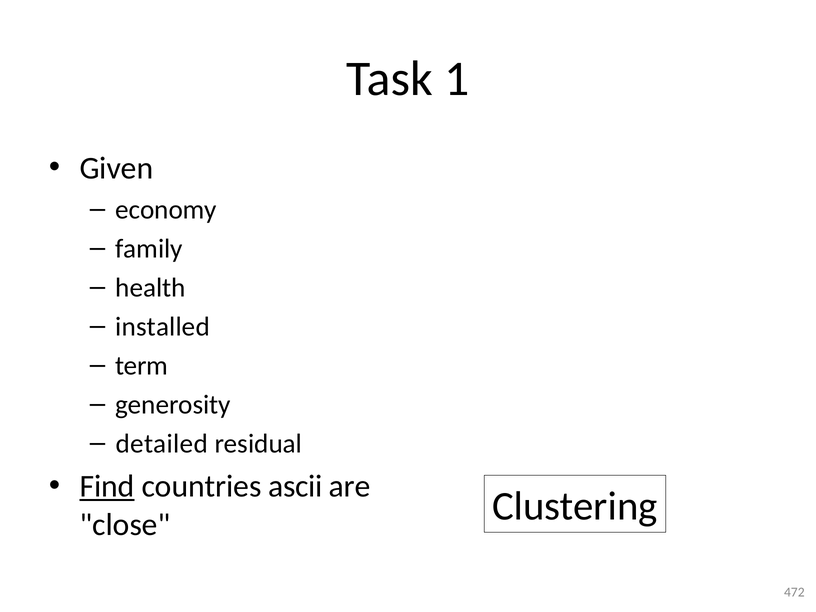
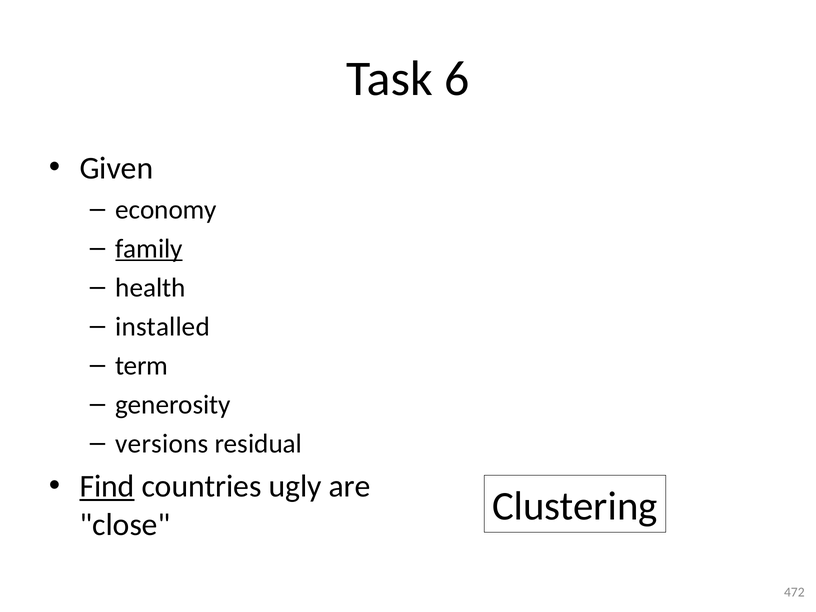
1: 1 -> 6 (457, 79)
family underline: none -> present (149, 249)
detailed: detailed -> versions (162, 444)
ascii: ascii -> ugly (295, 487)
